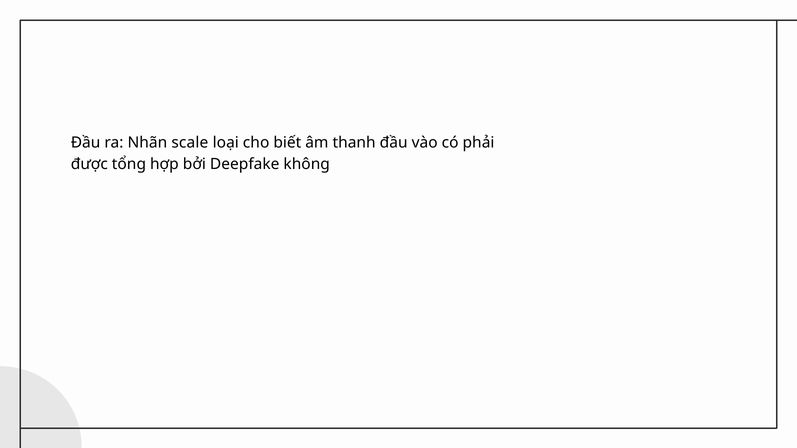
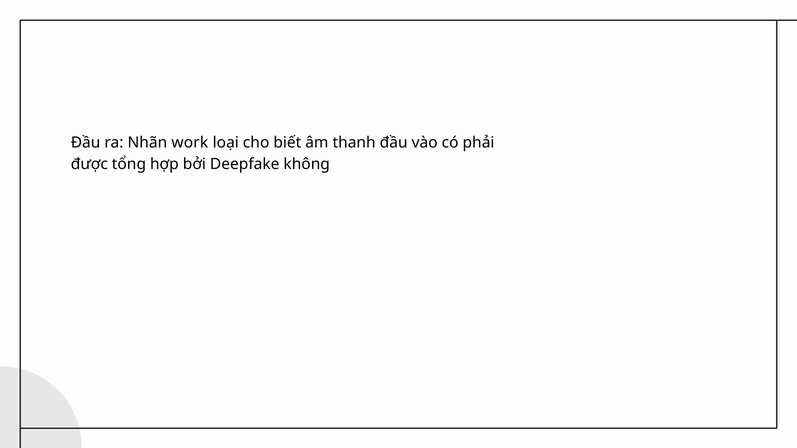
scale: scale -> work (190, 143)
